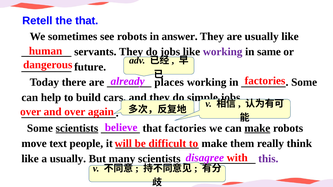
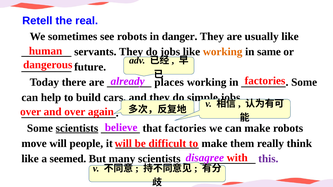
the that: that -> real (87, 21)
answer: answer -> danger (180, 36)
working colour: purple -> orange (223, 52)
make underline: present -> none (257, 128)
move text: text -> will (58, 144)
a usually: usually -> seemed (68, 159)
